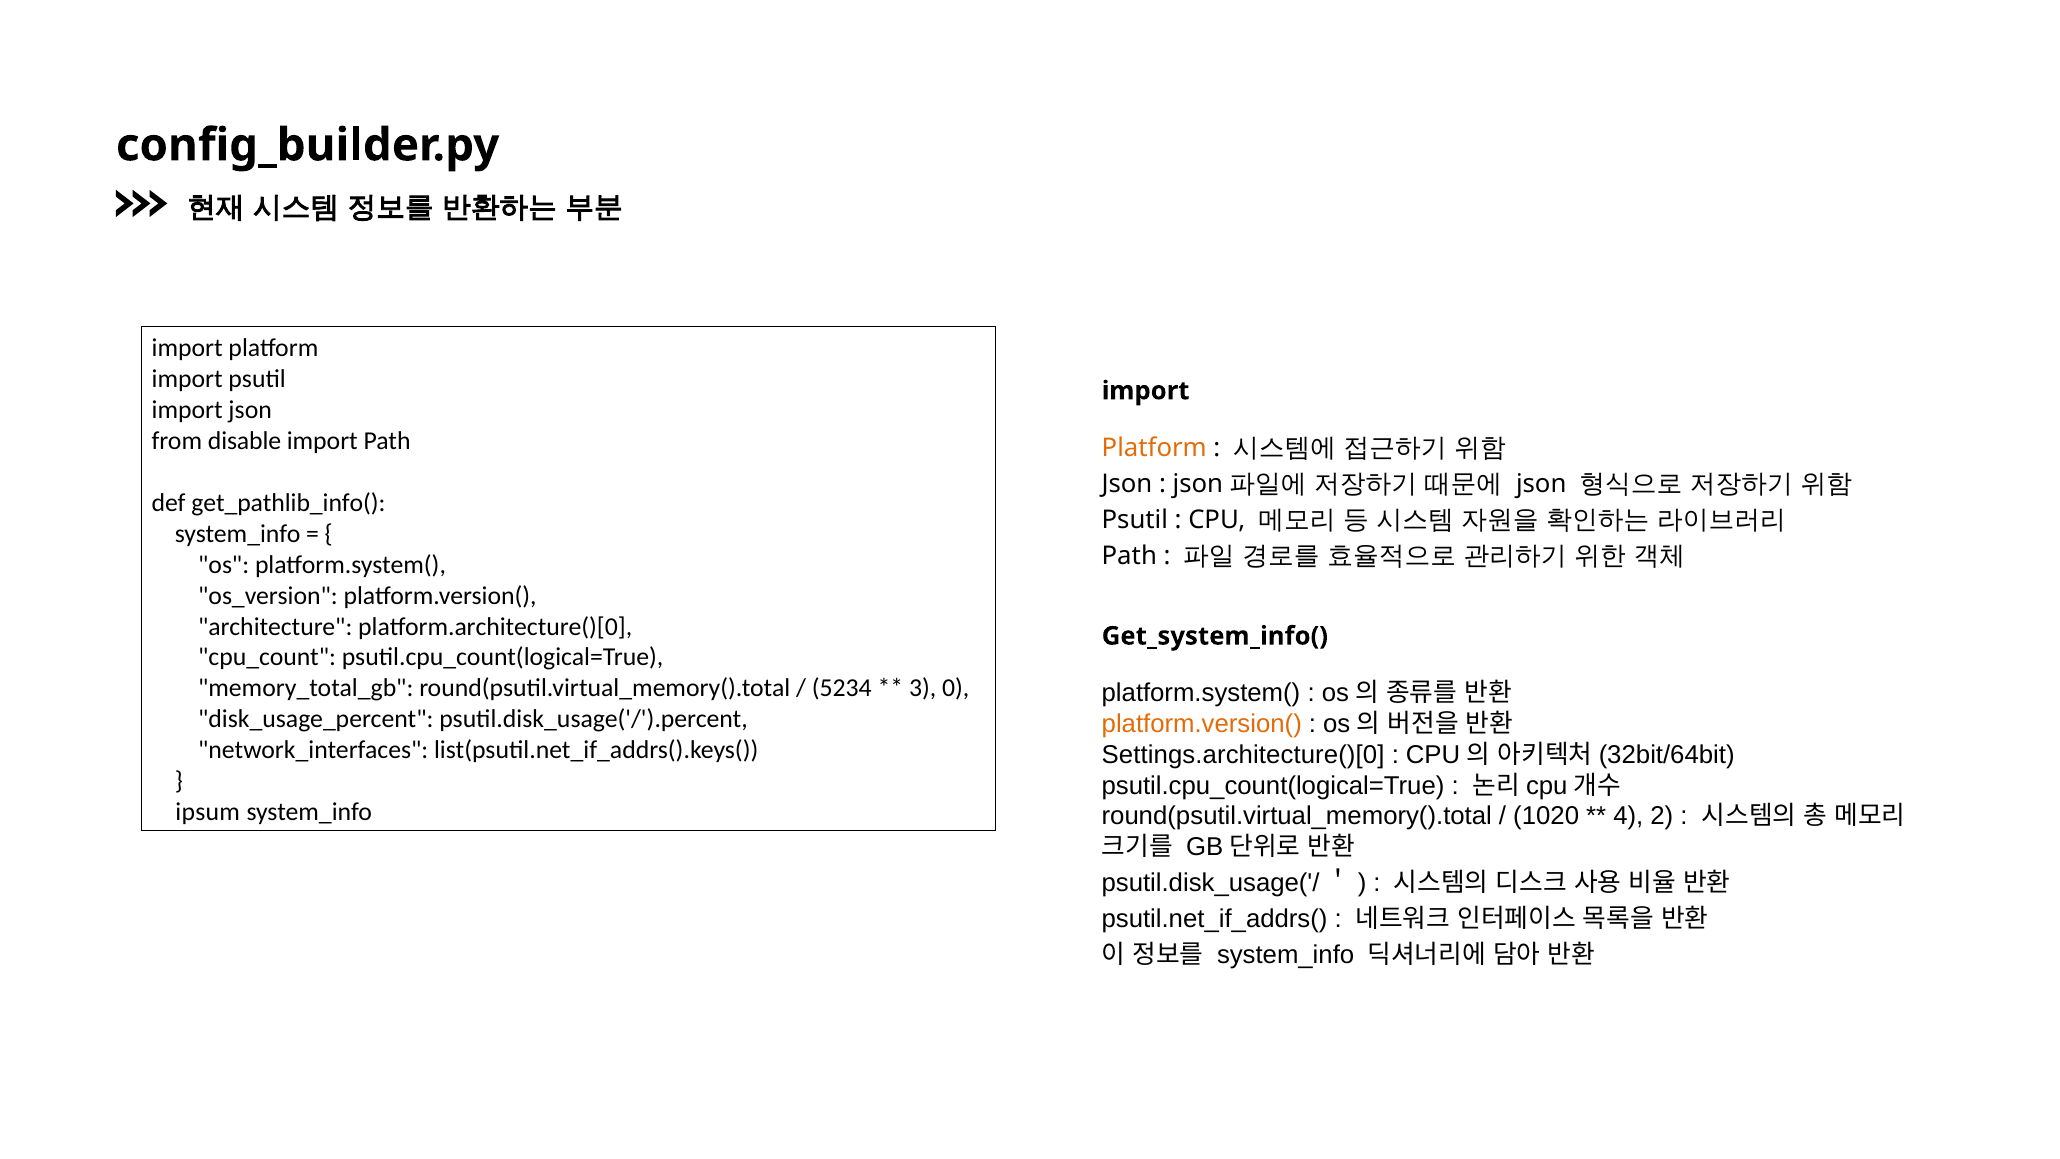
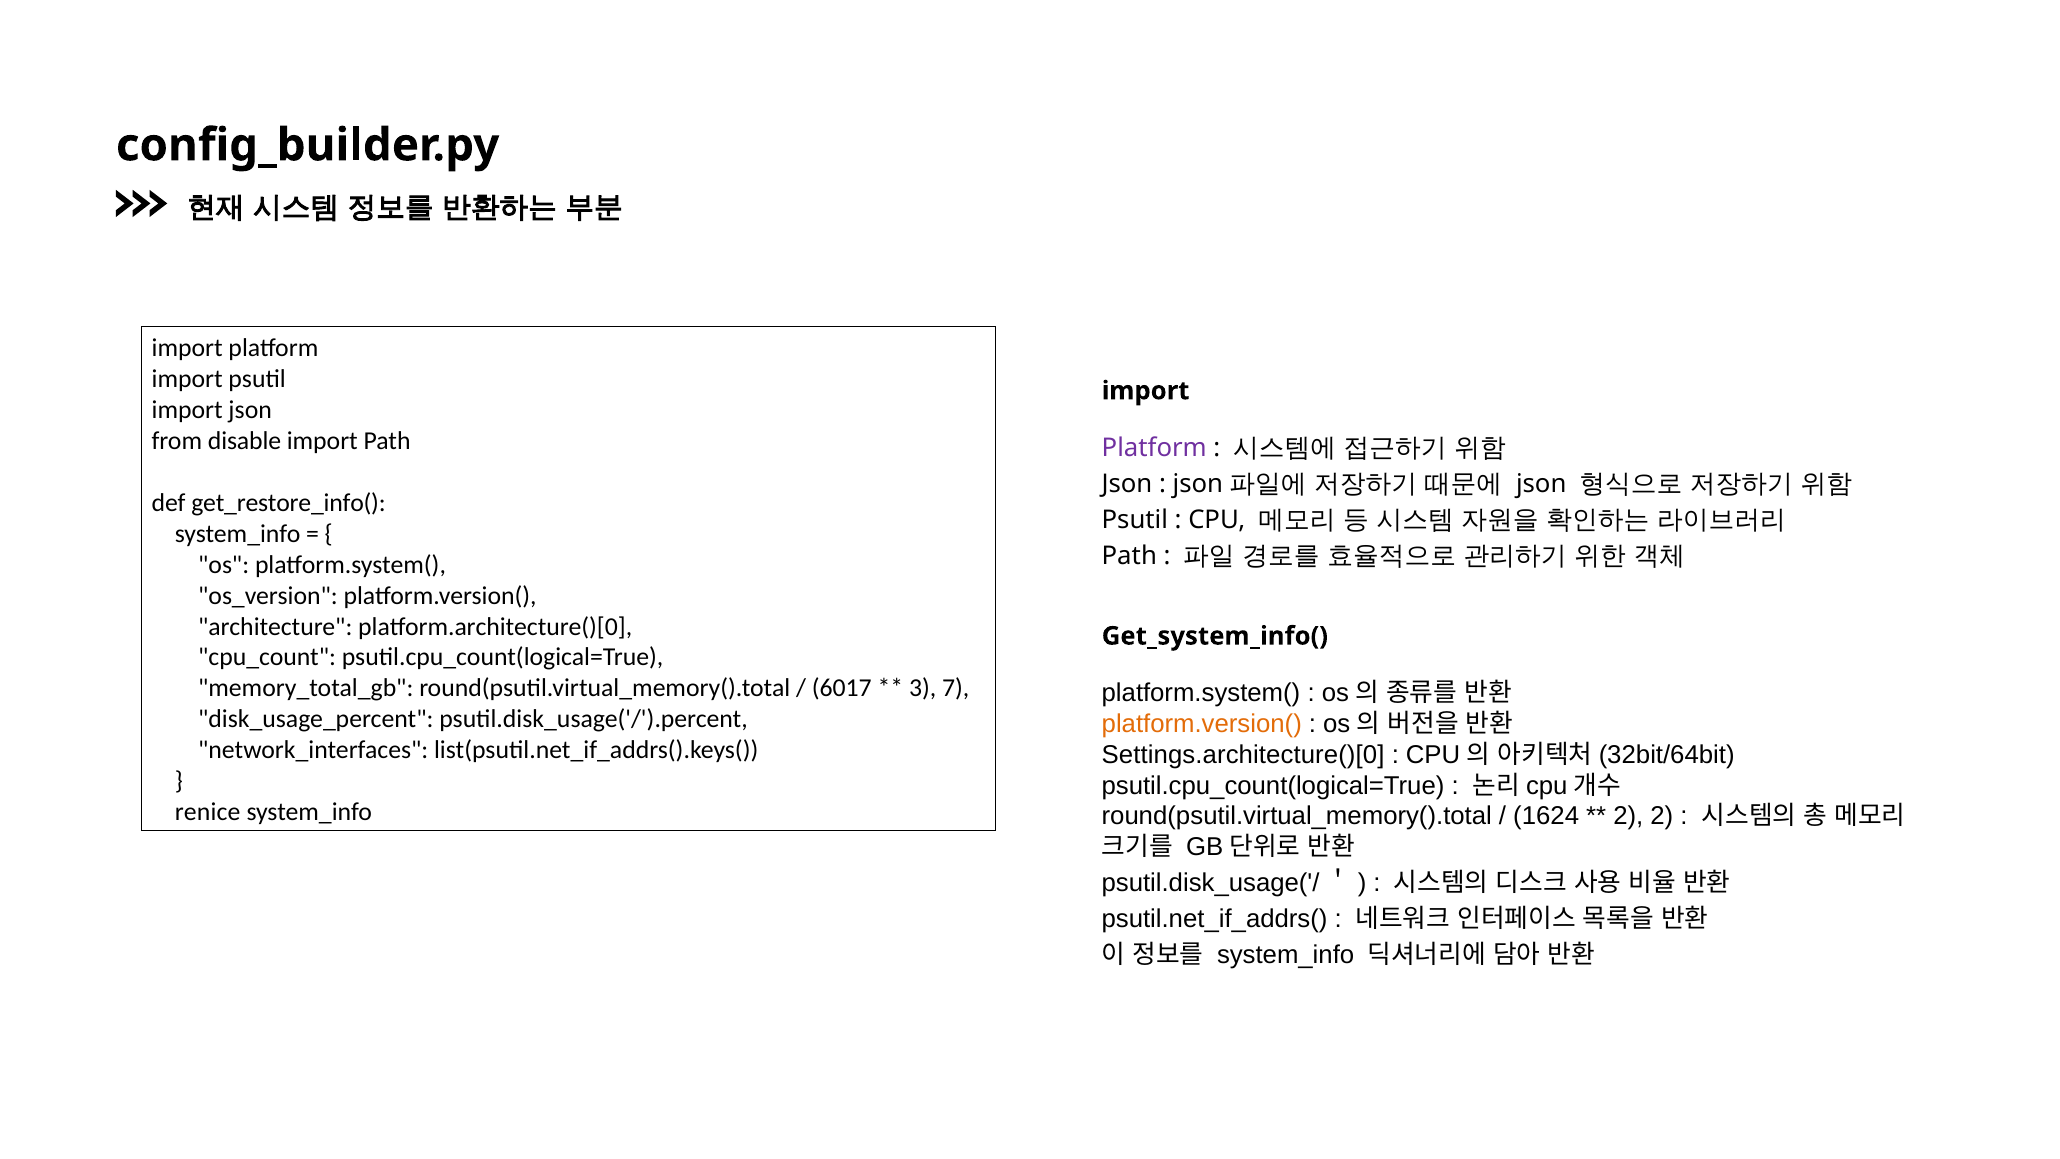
Platform colour: orange -> purple (1154, 447)
get_pathlib_info(: get_pathlib_info( -> get_restore_info( (288, 503)
5234: 5234 -> 6017 (842, 688)
0: 0 -> 7 (956, 688)
ipsum: ipsum -> renice (208, 812)
1020: 1020 -> 1624 (1546, 816)
4: 4 -> 2 (1628, 816)
